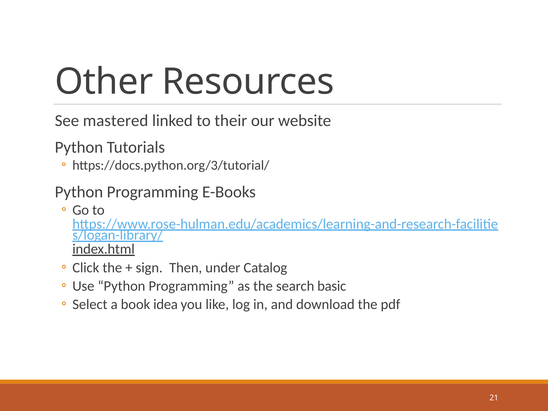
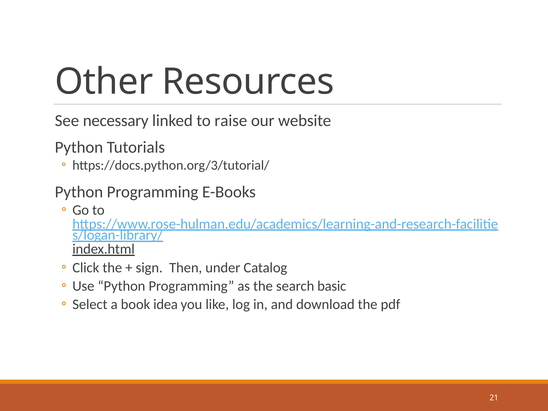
mastered: mastered -> necessary (116, 121)
their: their -> raise (231, 121)
